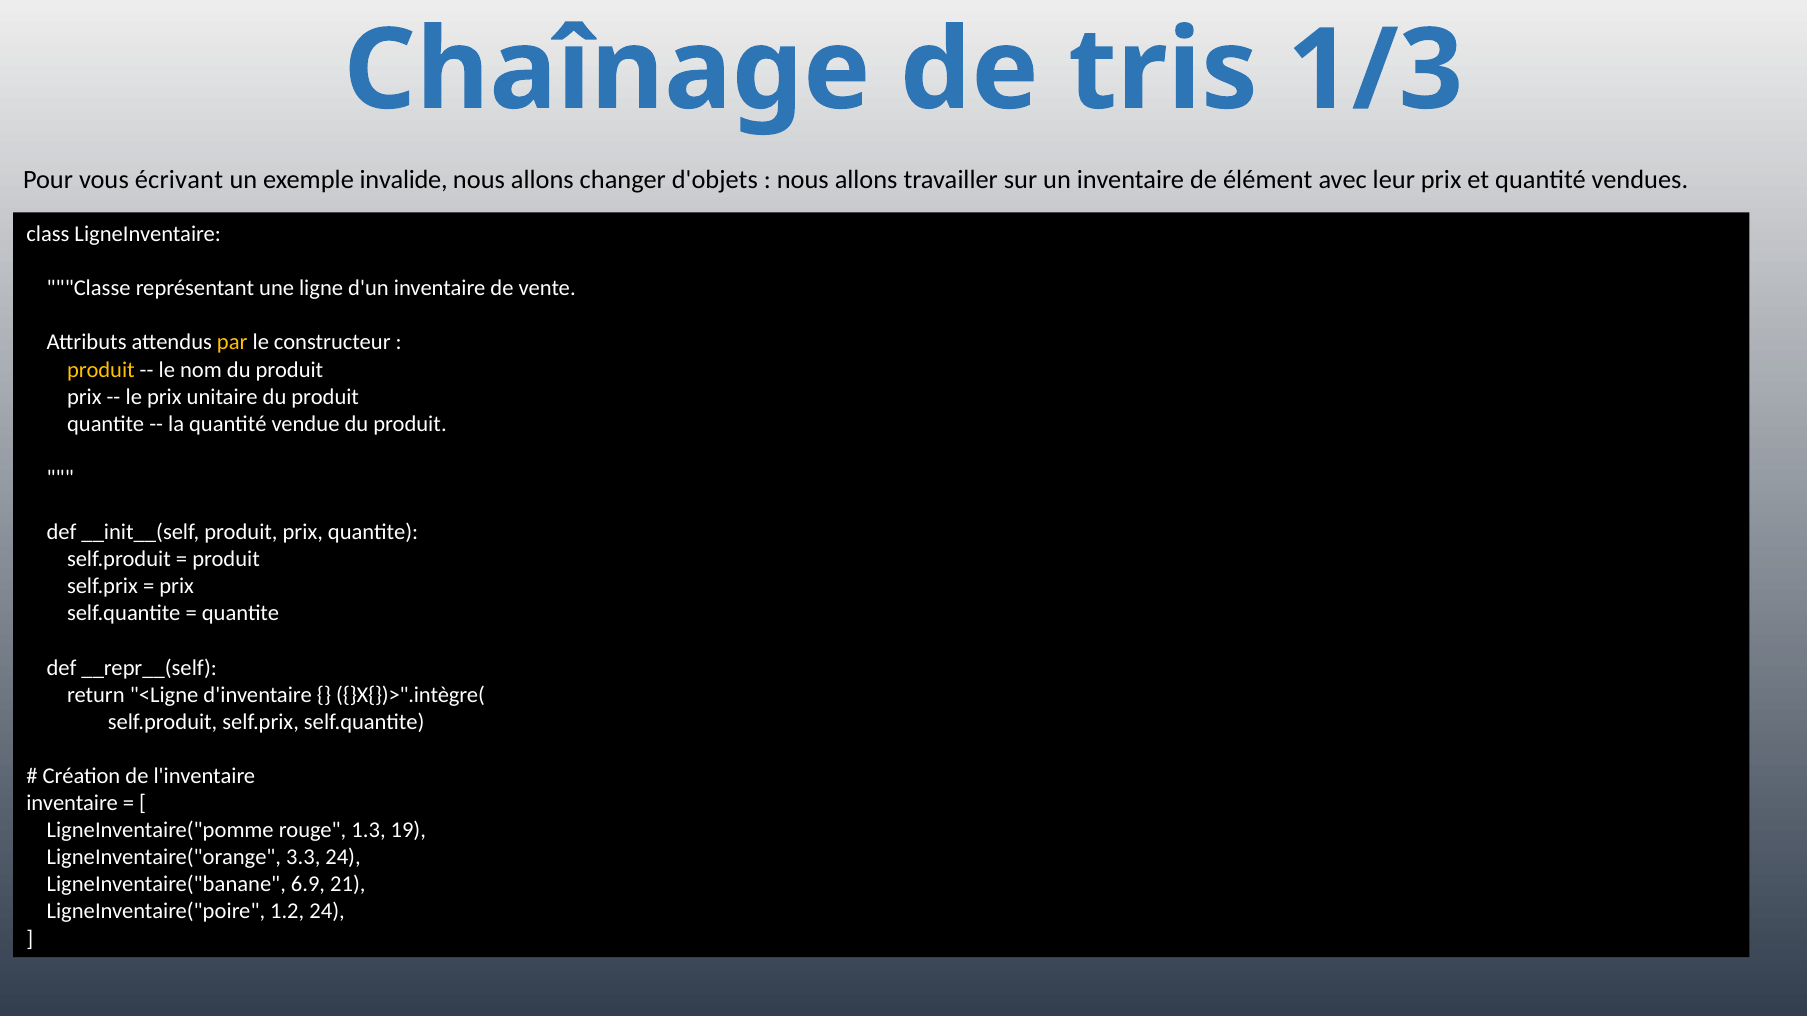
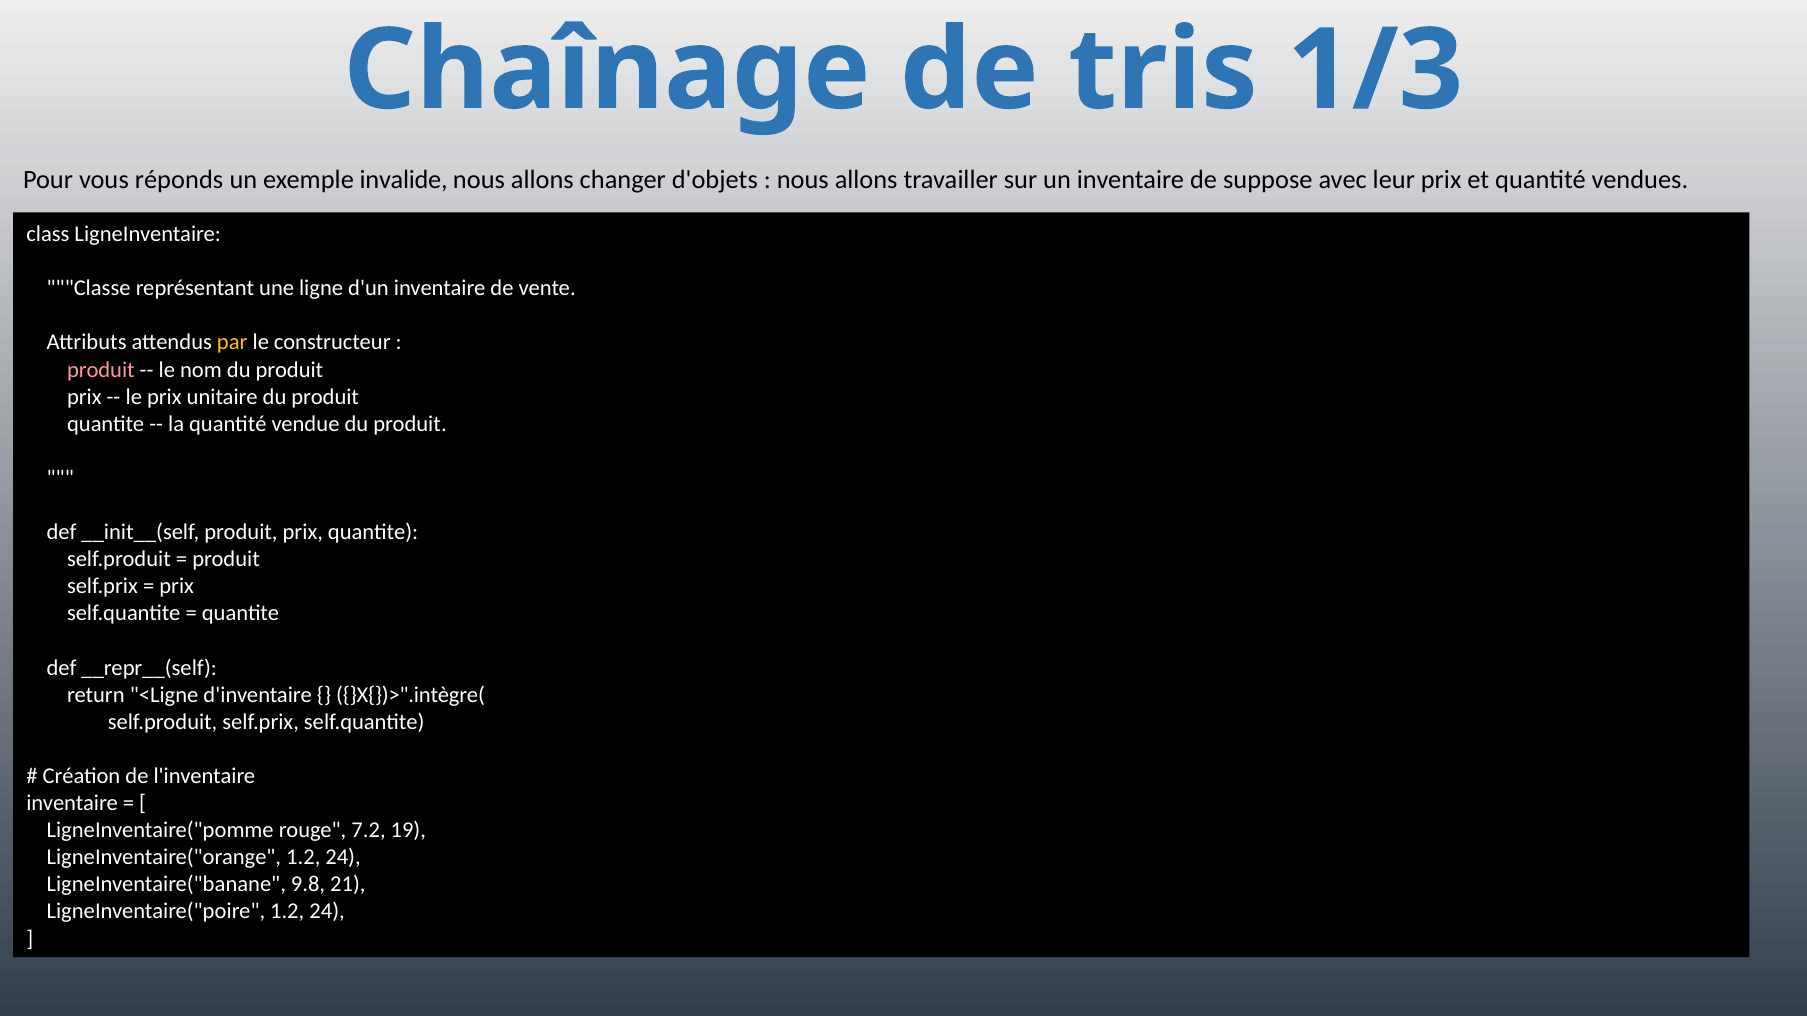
écrivant: écrivant -> réponds (179, 180)
élément: élément -> suppose (1268, 180)
produit colour: yellow -> pink (101, 370)
1.3: 1.3 -> 7.2 (369, 831)
LigneInventaire("orange 3.3: 3.3 -> 1.2 (303, 858)
6.9: 6.9 -> 9.8 (308, 885)
